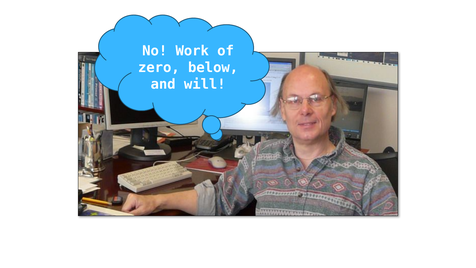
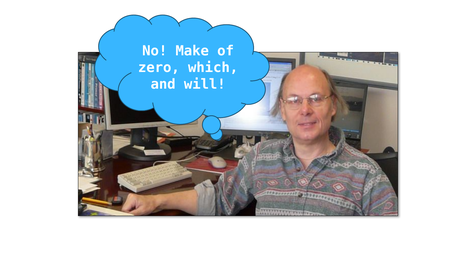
Work: Work -> Make (192, 51)
below: below -> which (213, 68)
